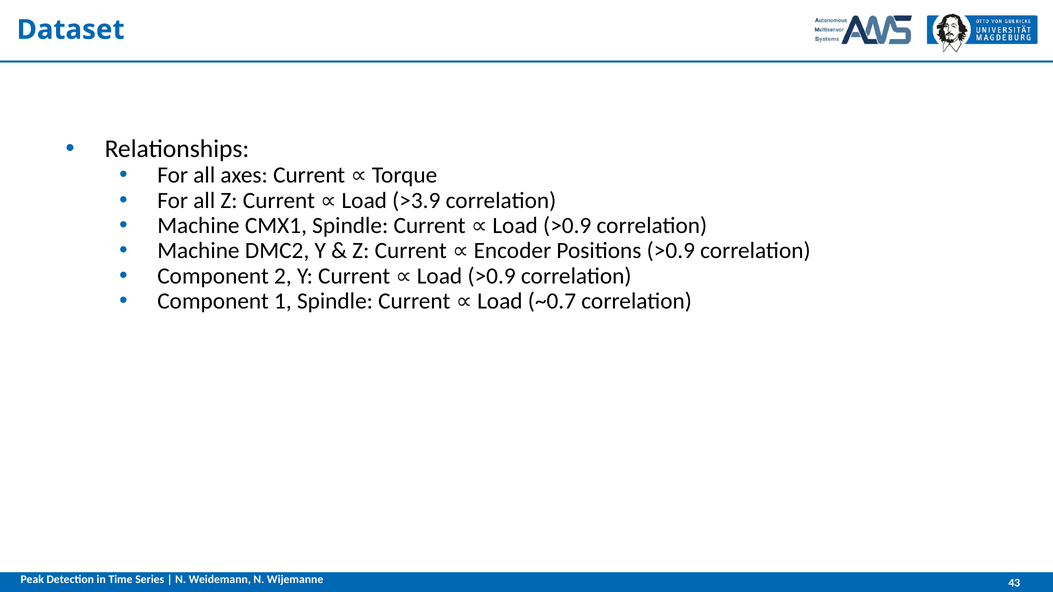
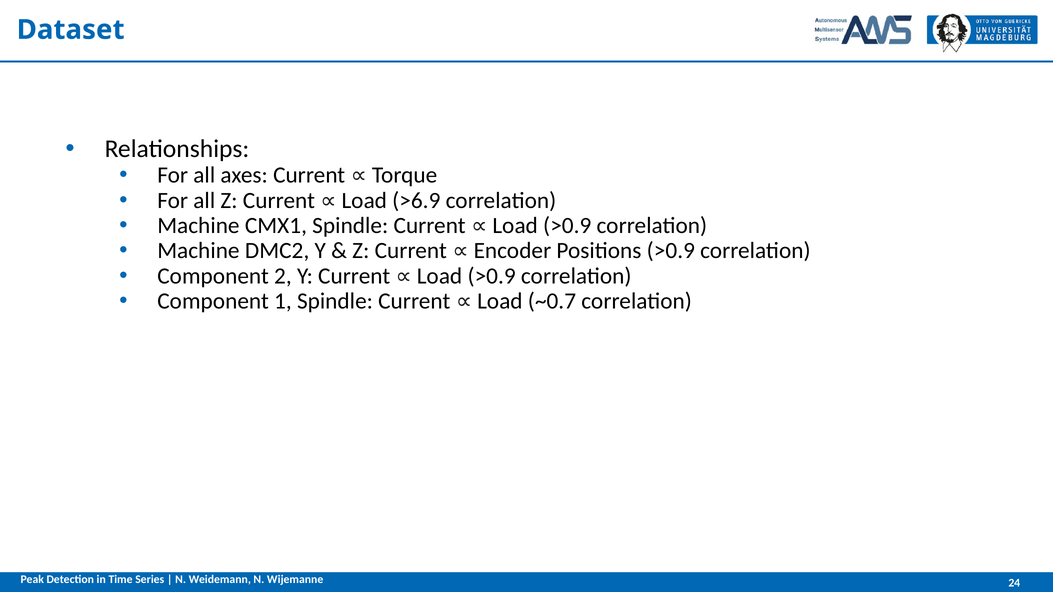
>3.9: >3.9 -> >6.9 (416, 200)
43: 43 -> 24 (1014, 583)
